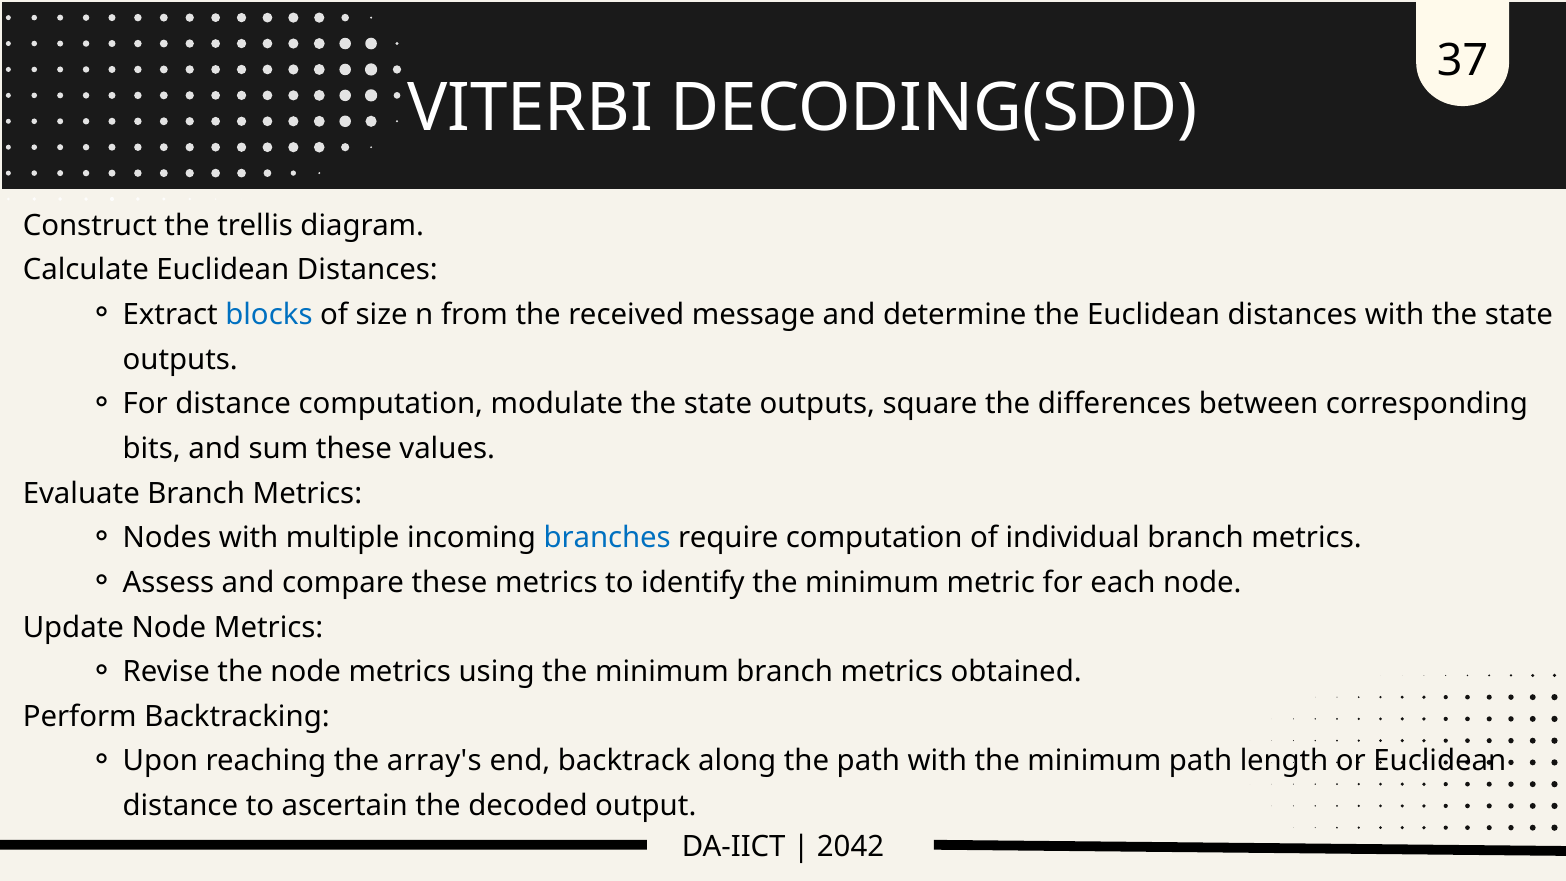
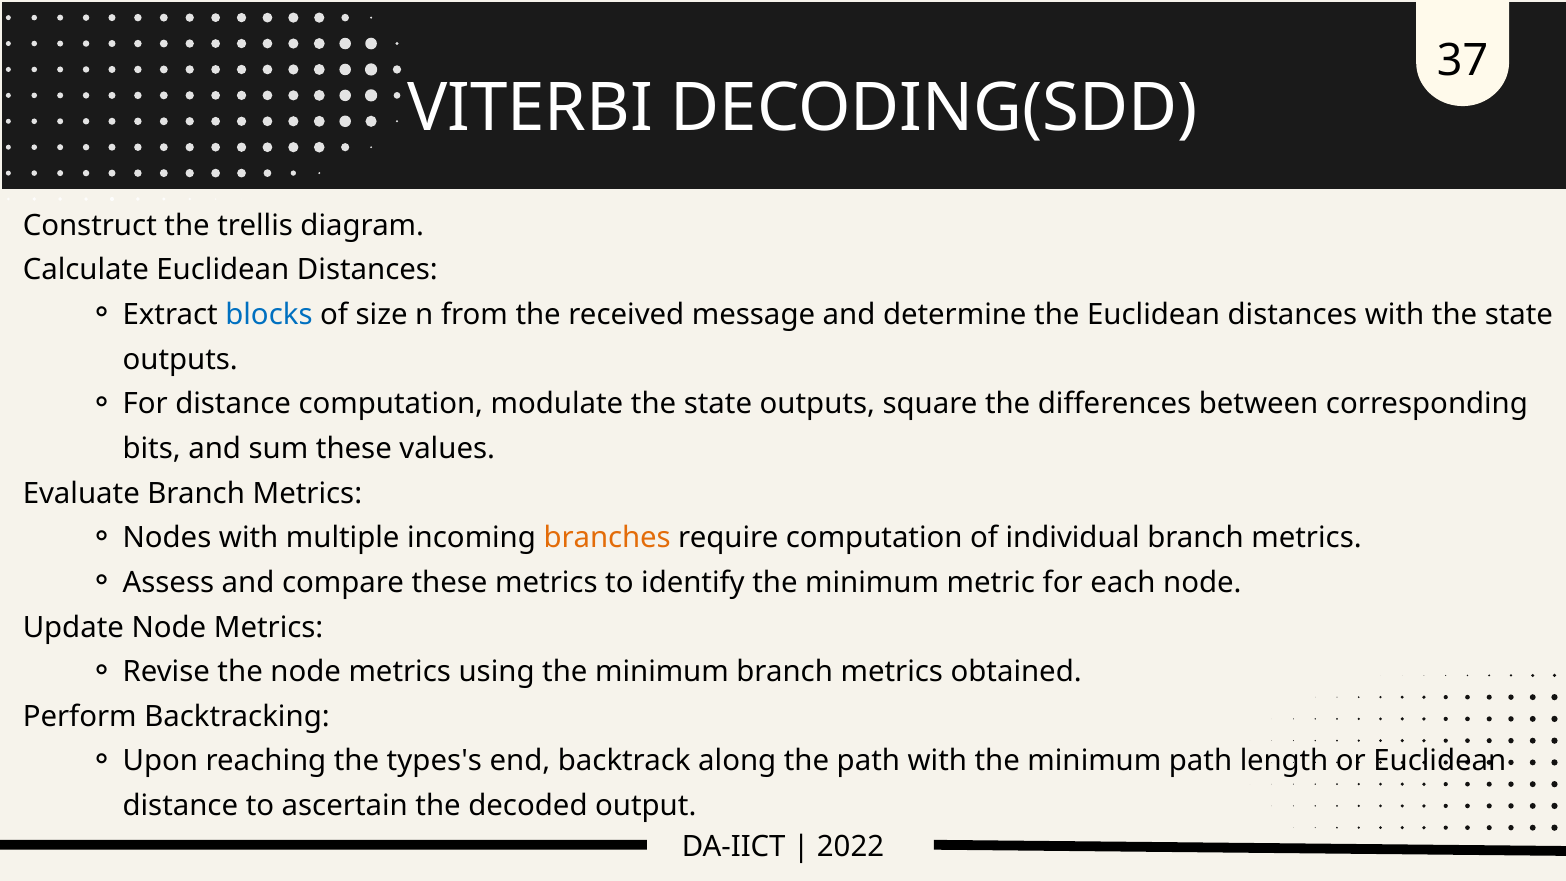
branches colour: blue -> orange (607, 538)
array's: array's -> types's (434, 761)
2042: 2042 -> 2022 (851, 847)
